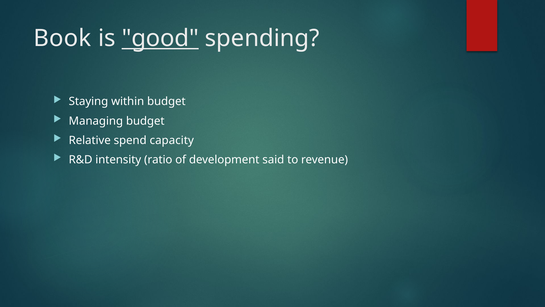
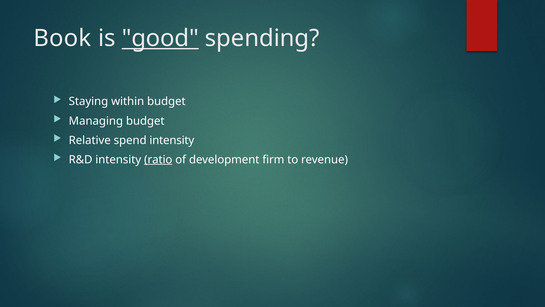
spend capacity: capacity -> intensity (172, 140)
ratio underline: none -> present (158, 159)
said: said -> firm (273, 159)
